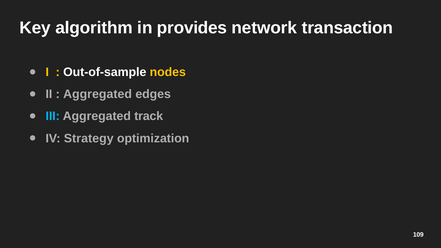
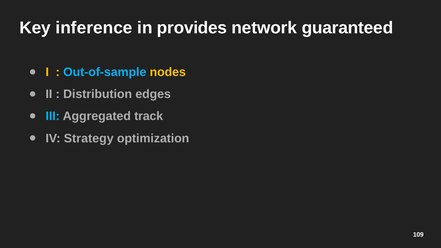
algorithm: algorithm -> inference (94, 28)
transaction: transaction -> guaranteed (347, 28)
Out-of-sample colour: white -> light blue (105, 72)
Aggregated: Aggregated -> Distribution (98, 94)
